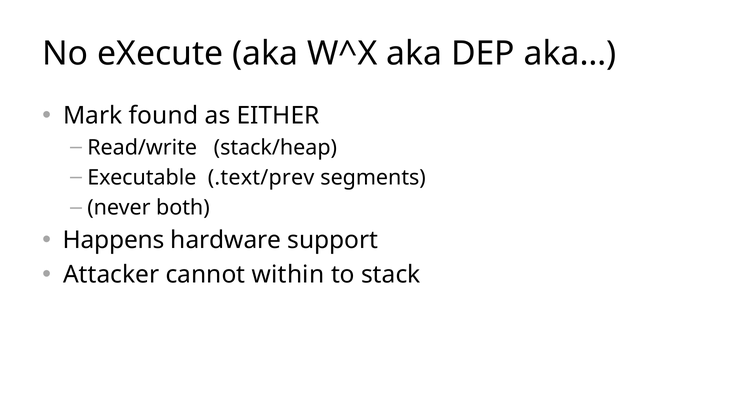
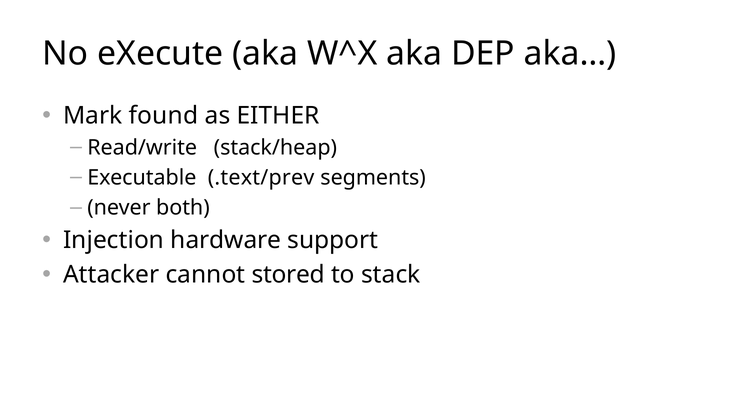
Happens: Happens -> Injection (114, 241)
within: within -> stored (288, 275)
